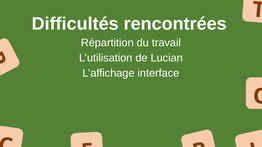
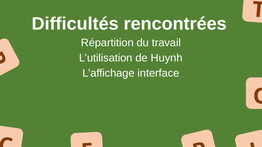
Lucian: Lucian -> Huynh (167, 58)
